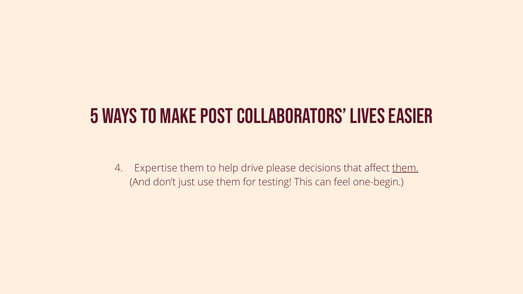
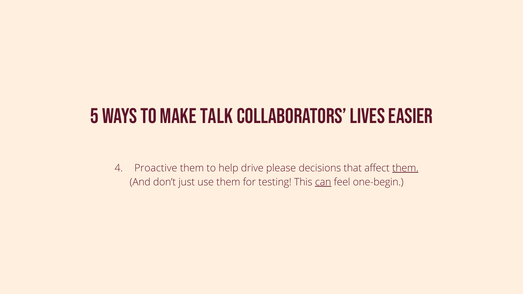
post: post -> talk (217, 116)
Expertise: Expertise -> Proactive (156, 168)
can underline: none -> present (323, 182)
